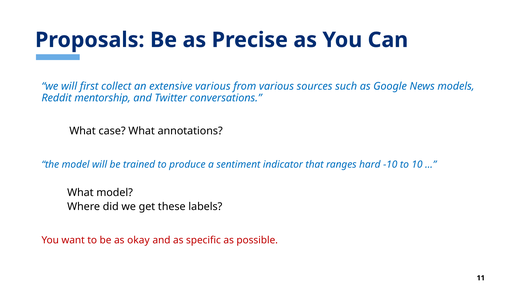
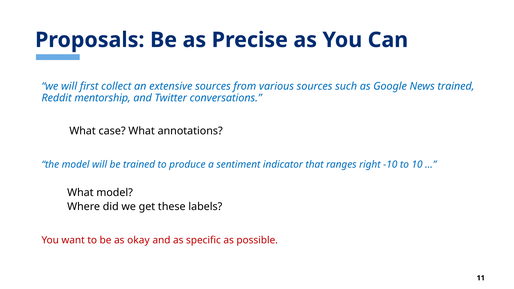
extensive various: various -> sources (213, 86)
News models: models -> trained (456, 86)
hard: hard -> right (370, 165)
